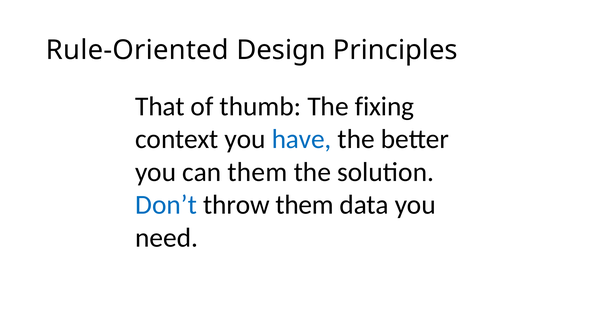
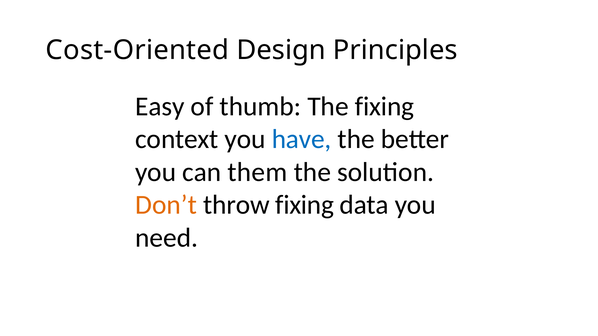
Rule-Oriented: Rule-Oriented -> Cost-Oriented (137, 50)
That: That -> Easy (160, 107)
Don’t colour: blue -> orange (166, 205)
throw them: them -> fixing (305, 205)
